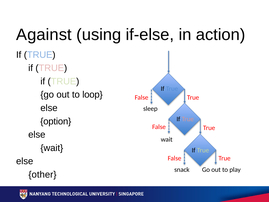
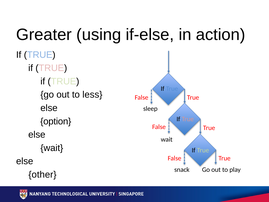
Against: Against -> Greater (44, 35)
loop: loop -> less (92, 95)
